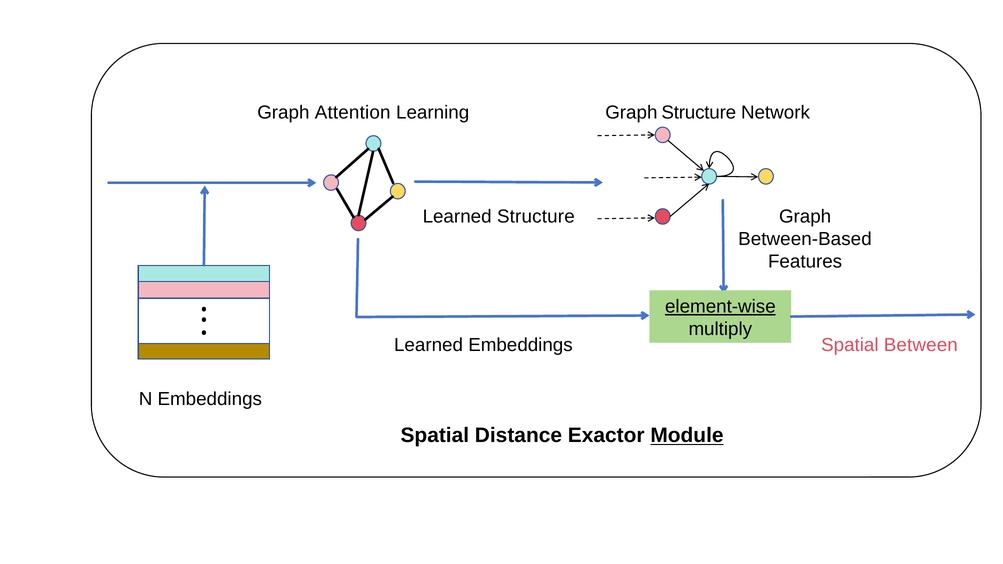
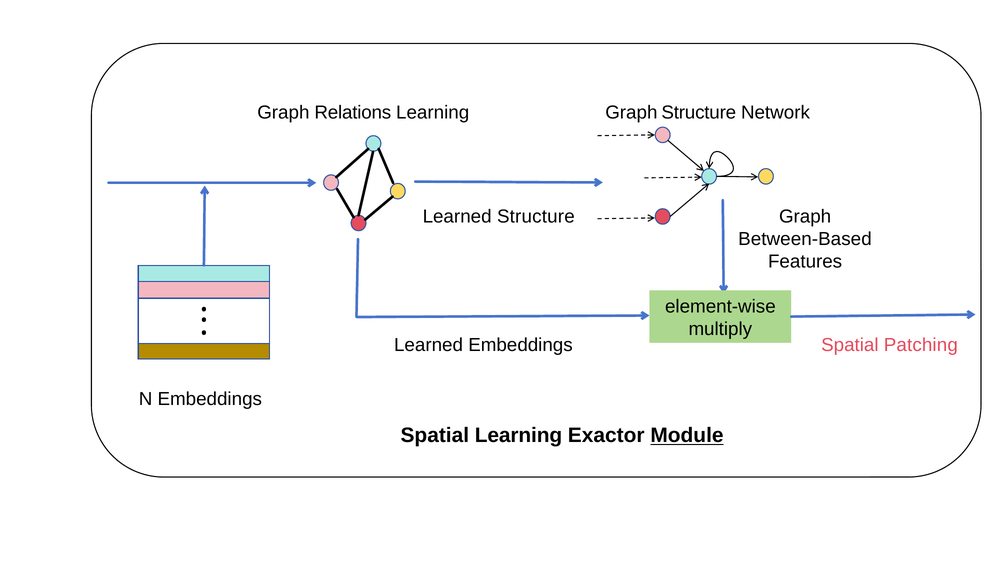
Attention: Attention -> Relations (353, 112)
element-wise underline: present -> none (720, 307)
Between: Between -> Patching (921, 345)
Spatial Distance: Distance -> Learning (519, 436)
